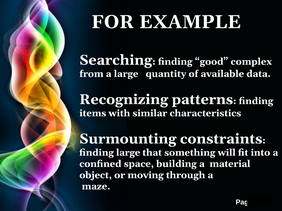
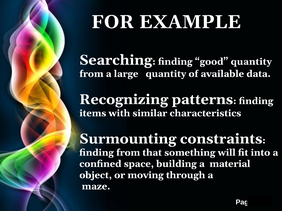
good complex: complex -> quantity (251, 62)
finding large: large -> from (128, 153)
